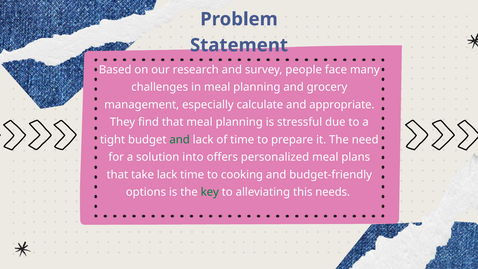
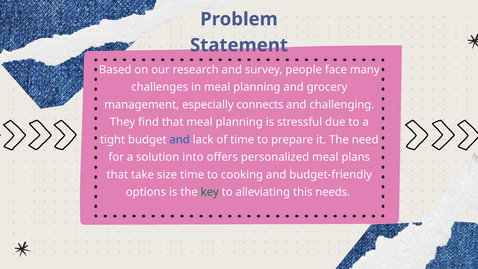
calculate: calculate -> connects (260, 105)
appropriate: appropriate -> challenging (342, 105)
and colour: green -> blue (180, 140)
take lack: lack -> size (167, 175)
